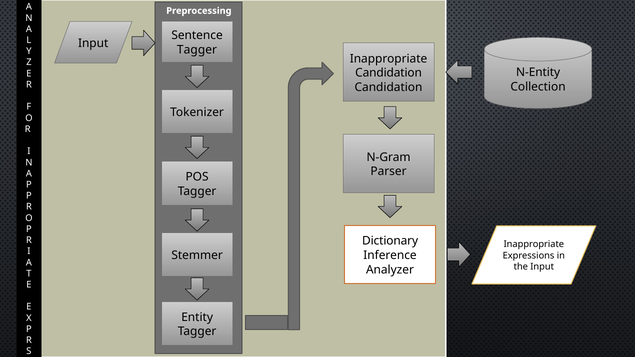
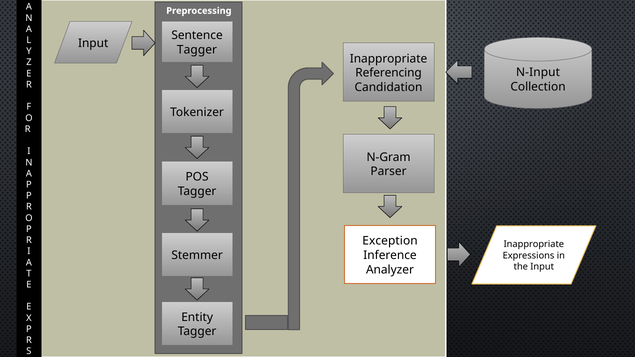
N-Entity: N-Entity -> N-Input (538, 73)
Candidation: Candidation -> Referencing (389, 73)
Dictionary: Dictionary -> Exception (390, 241)
